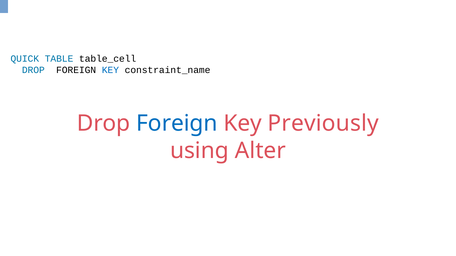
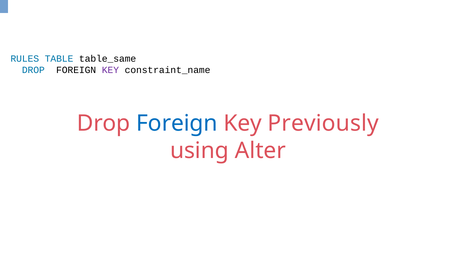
QUICK: QUICK -> RULES (25, 59)
table_cell: table_cell -> table_same (108, 59)
KEY colour: blue -> purple (110, 70)
